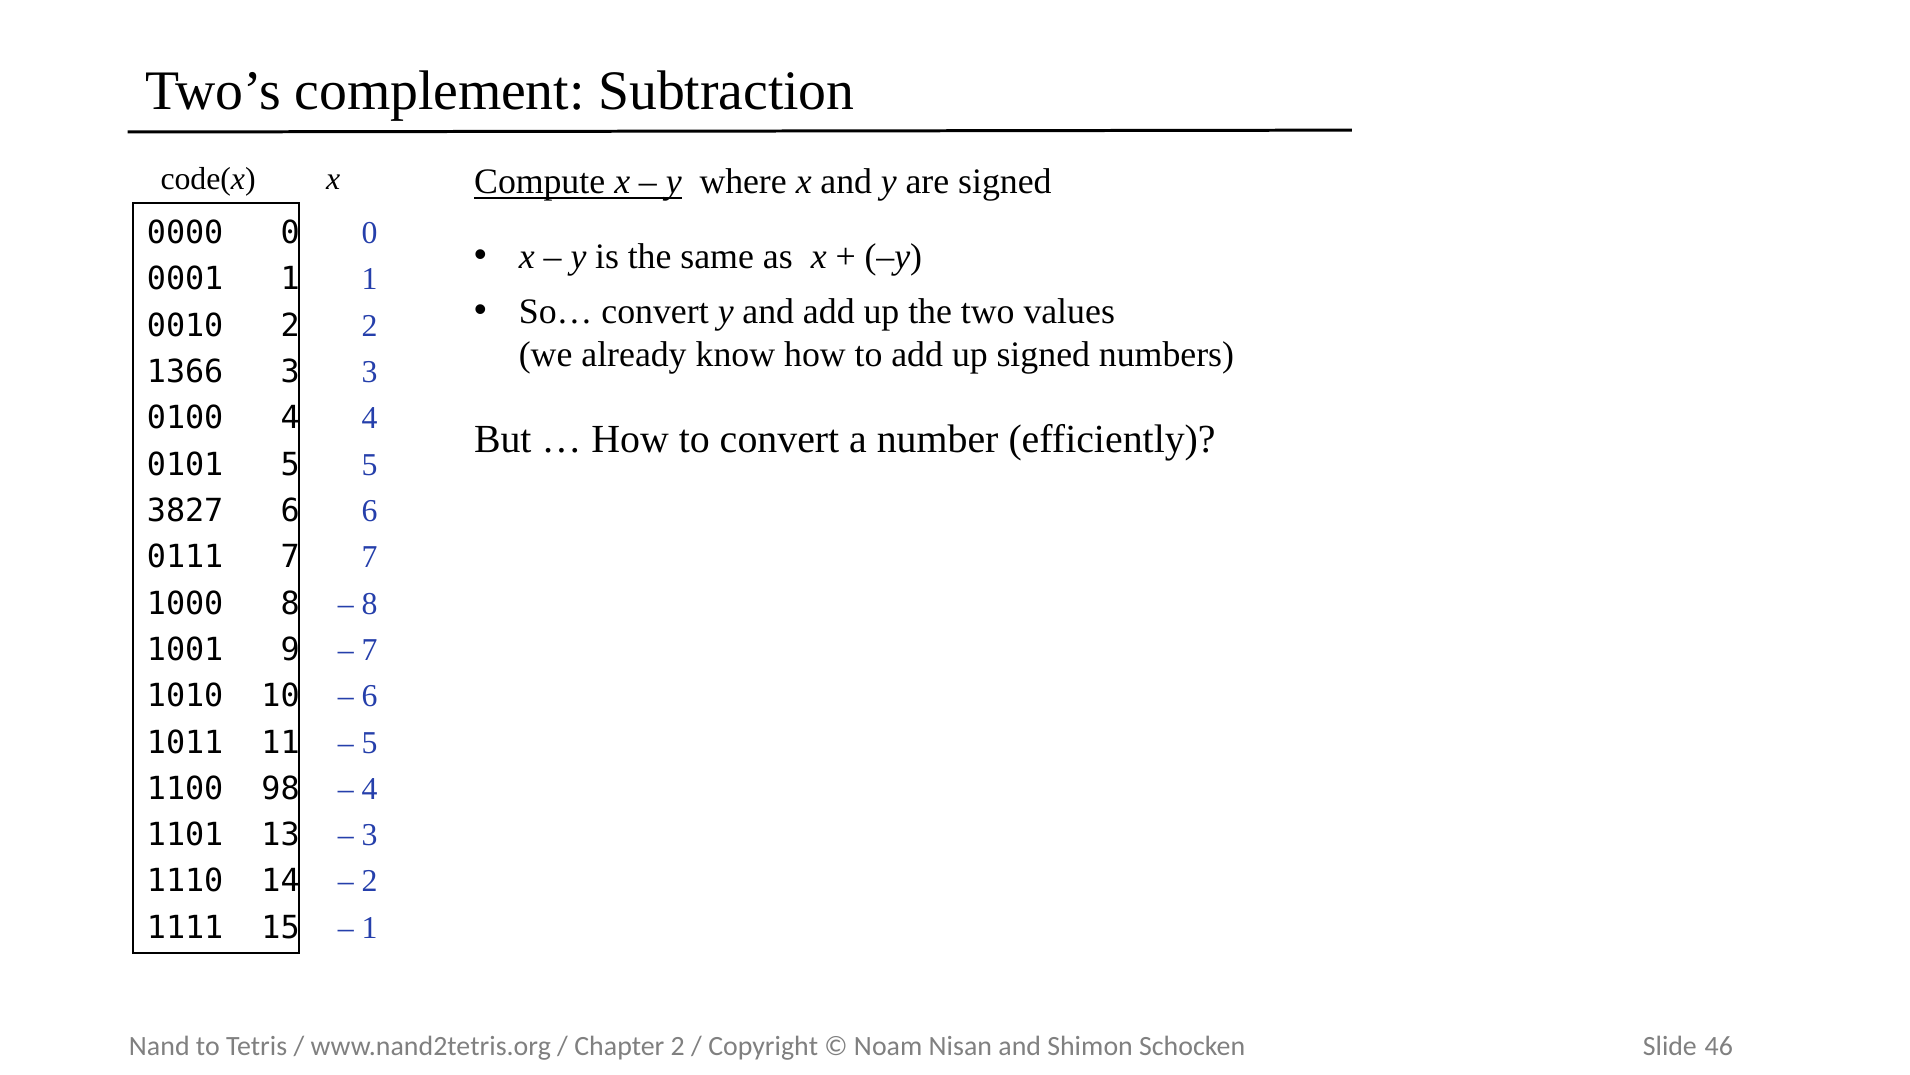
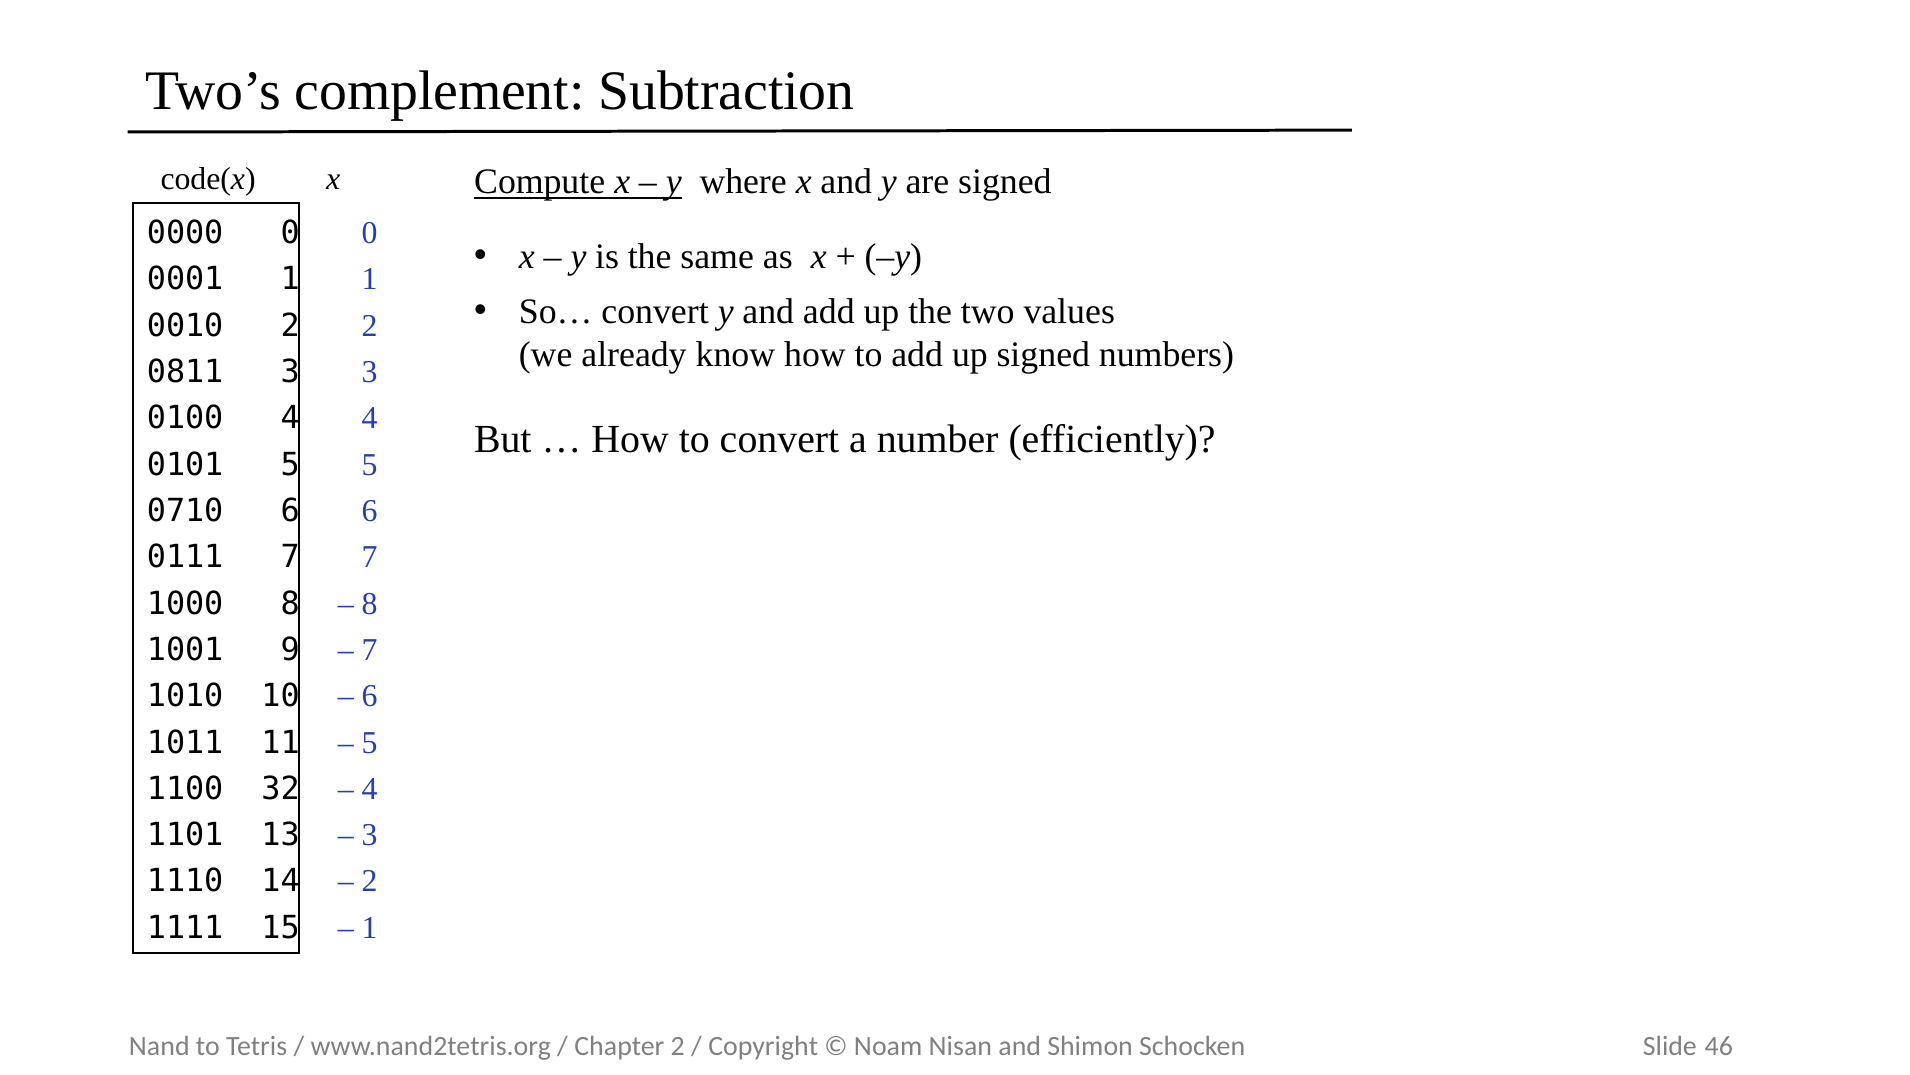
1366: 1366 -> 0811 (185, 372)
3827: 3827 -> 0710 (185, 511)
98: 98 -> 32 (281, 788)
